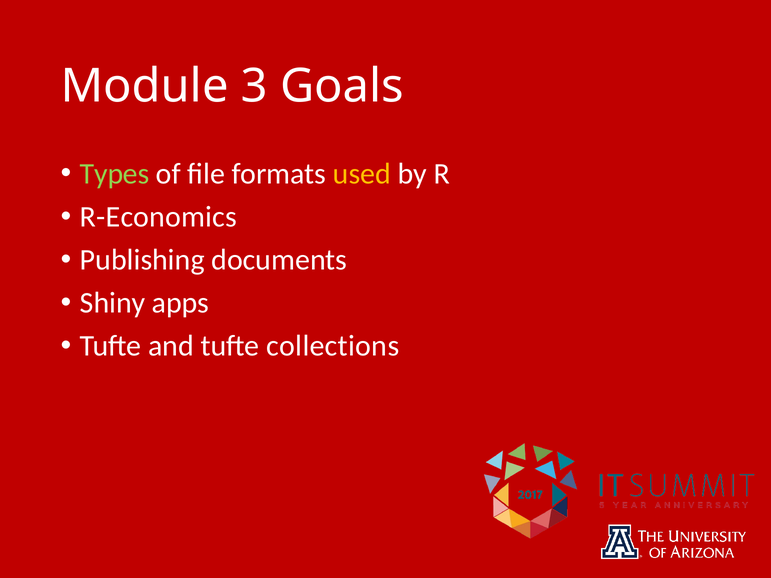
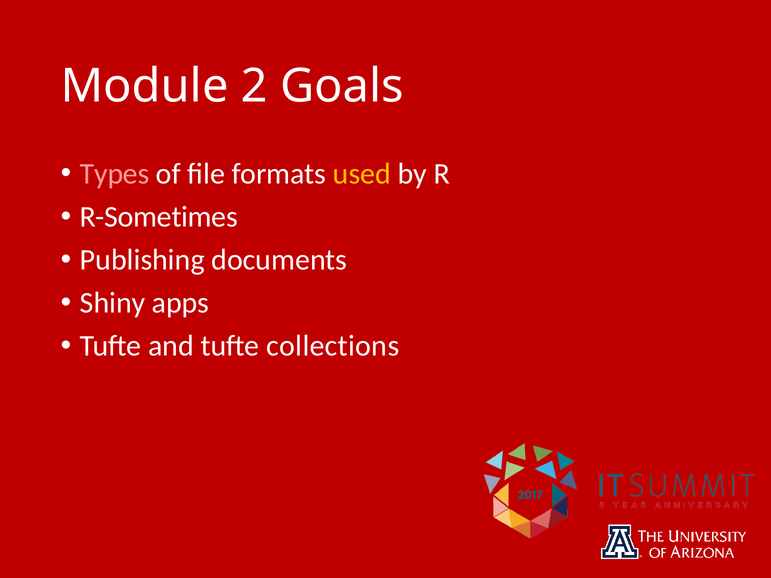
3: 3 -> 2 (254, 86)
Types colour: light green -> pink (115, 174)
R-Economics: R-Economics -> R-Sometimes (159, 217)
